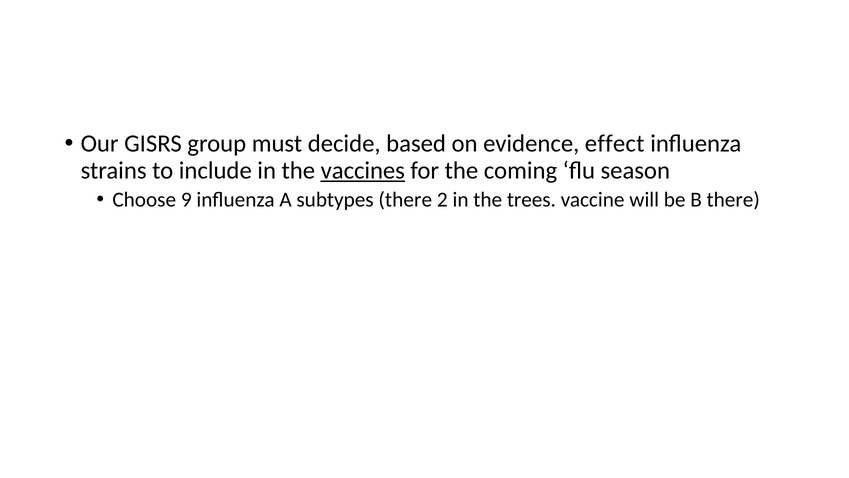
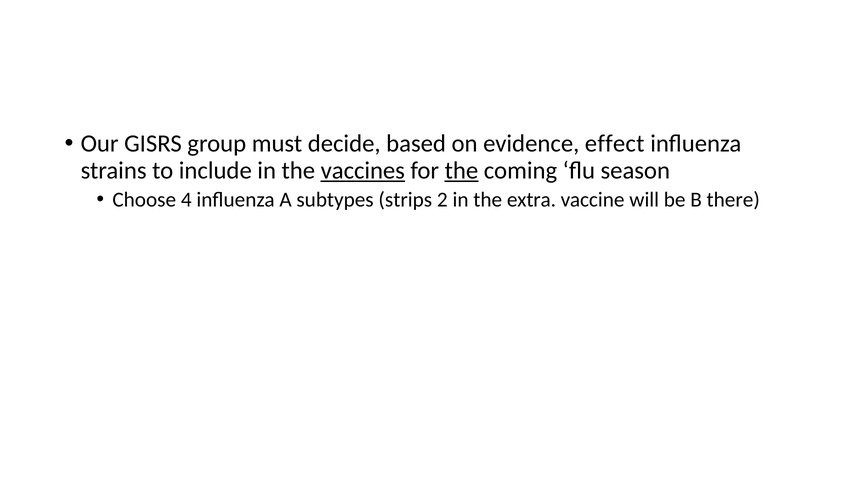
the underline: none -> present (461, 170)
9: 9 -> 4 (186, 199)
subtypes there: there -> strips (405, 199)
trees: trees -> extra (531, 199)
